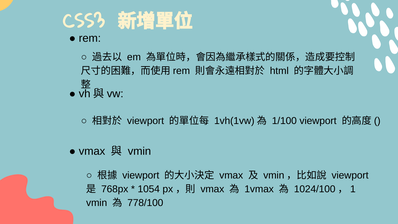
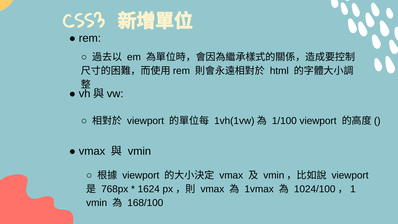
1054: 1054 -> 1624 (149, 189)
778/100: 778/100 -> 168/100 (145, 203)
